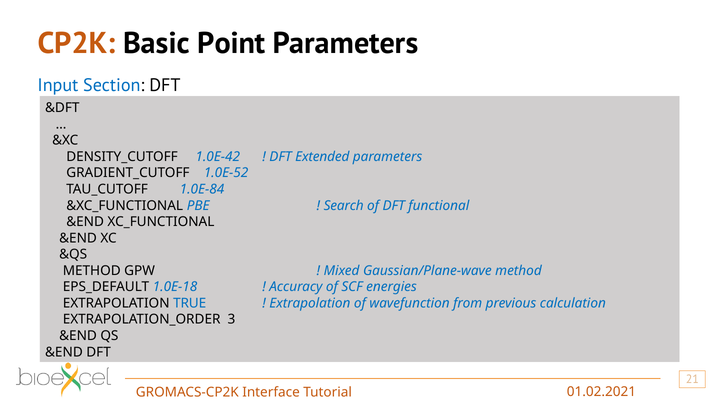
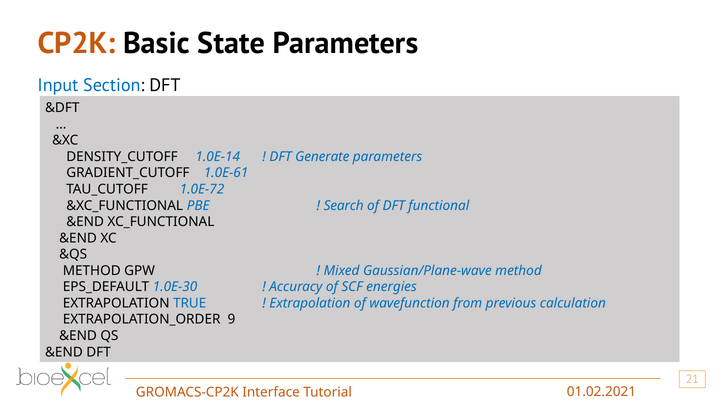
Point: Point -> State (231, 44)
1.0E-42: 1.0E-42 -> 1.0E-14 (218, 157)
Extended: Extended -> Generate (322, 157)
1.0E-52: 1.0E-52 -> 1.0E-61 (226, 173)
1.0E-84: 1.0E-84 -> 1.0E-72 (202, 189)
1.0E-18: 1.0E-18 -> 1.0E-30 (175, 287)
3: 3 -> 9 (231, 320)
